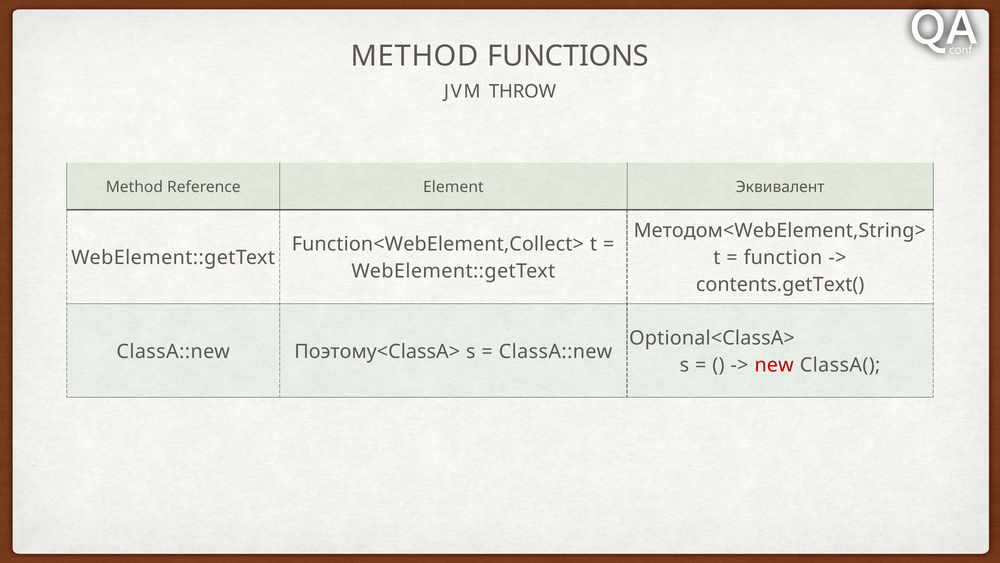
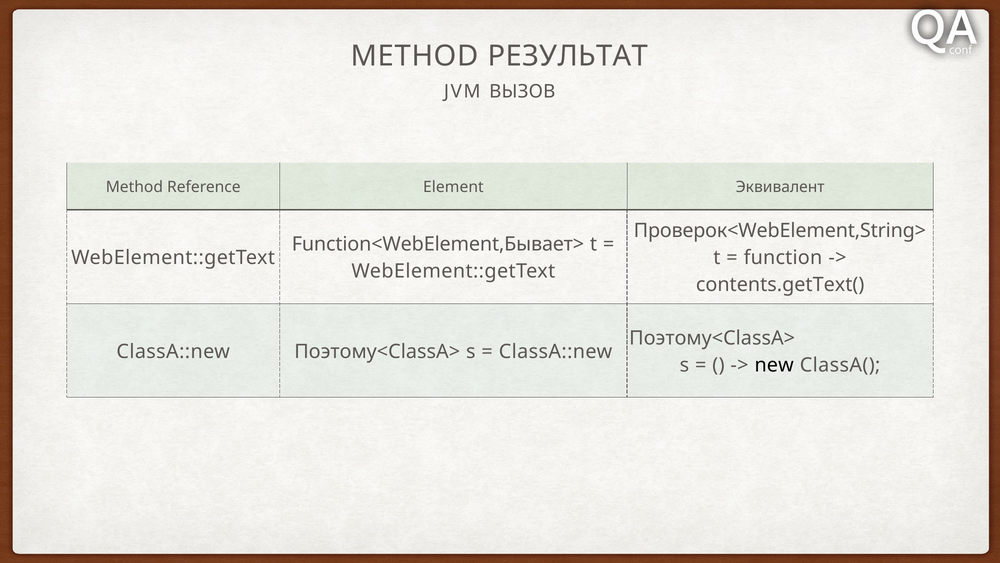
FUNCTIONS: FUNCTIONS -> РЕЗУЛЬТАТ (568, 56)
THROW: THROW -> ВЫЗОВ (522, 92)
Методом<WebElement,String>: Методом<WebElement,String> -> Проверок<WebElement,String> (780, 230)
Function<WebElement,Collect>: Function<WebElement,Collect> -> Function<WebElement,Бывает> (438, 244)
Optional<ClassA>: Optional<ClassA> -> Поэтому<ClassA> (712, 338)
new colour: red -> black (774, 365)
